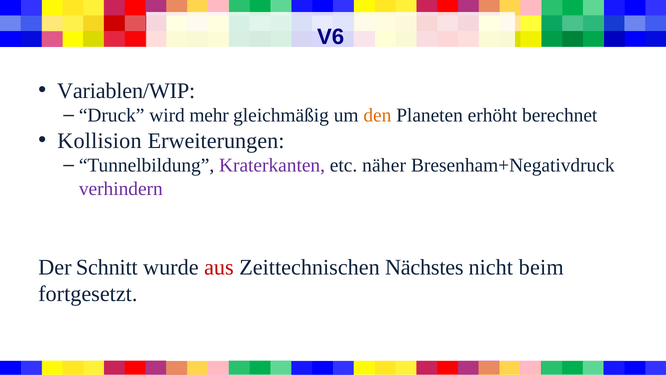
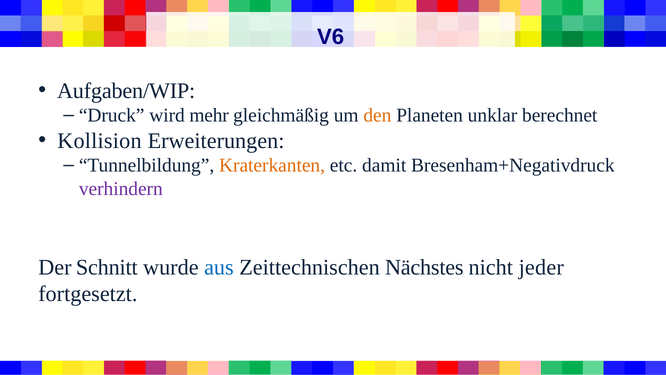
Variablen/WIP: Variablen/WIP -> Aufgaben/WIP (126, 91)
erhöht: erhöht -> unklar (493, 115)
Kraterkanten colour: purple -> orange (272, 165)
näher: näher -> damit (384, 165)
aus colour: red -> blue (219, 267)
beim: beim -> jeder (541, 267)
